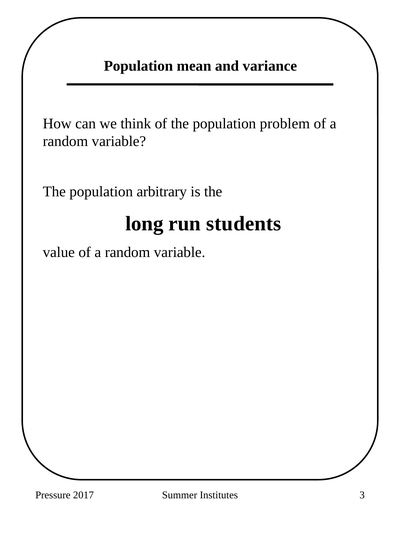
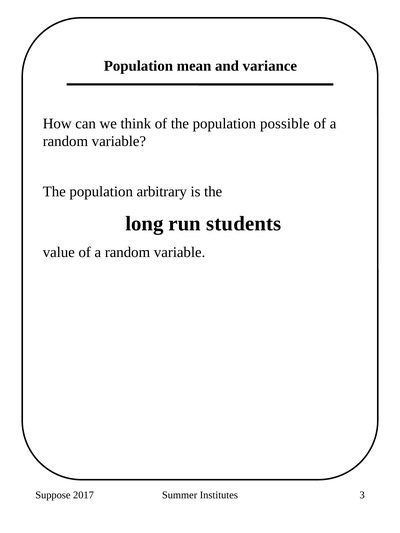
problem: problem -> possible (285, 124)
Pressure: Pressure -> Suppose (53, 496)
